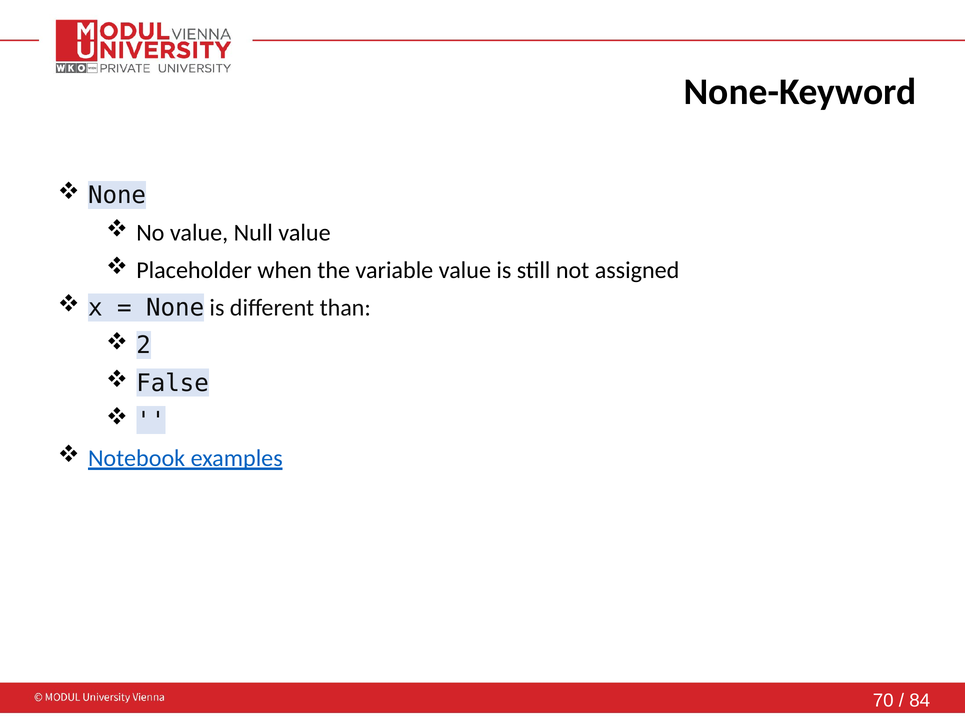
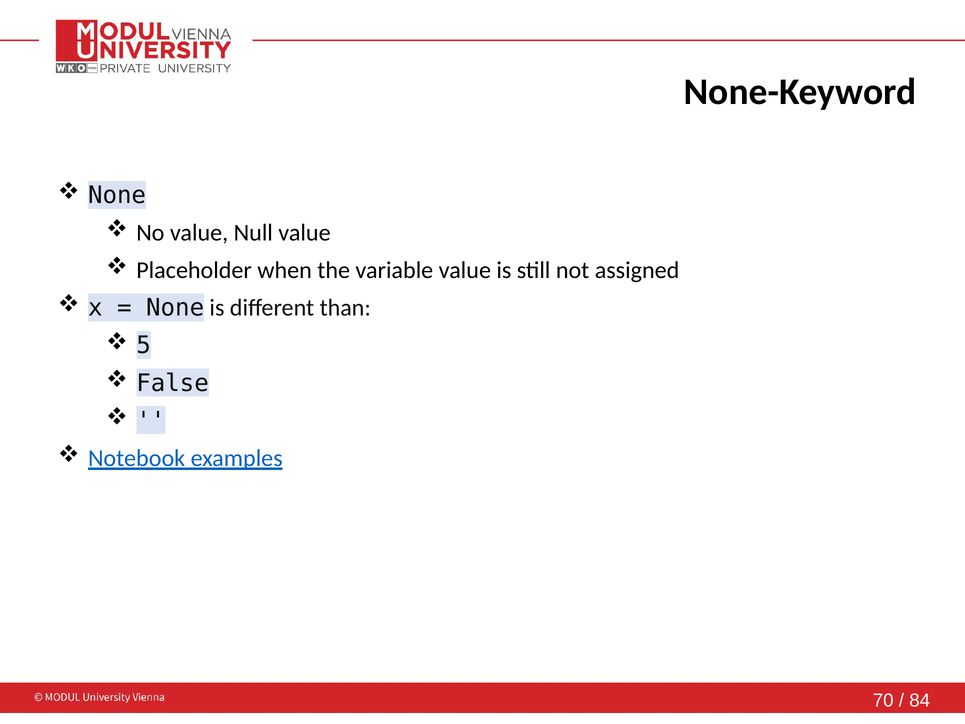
2: 2 -> 5 (144, 345)
